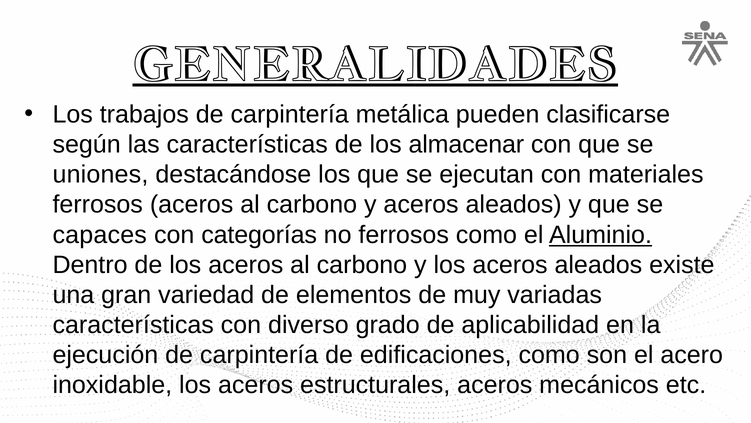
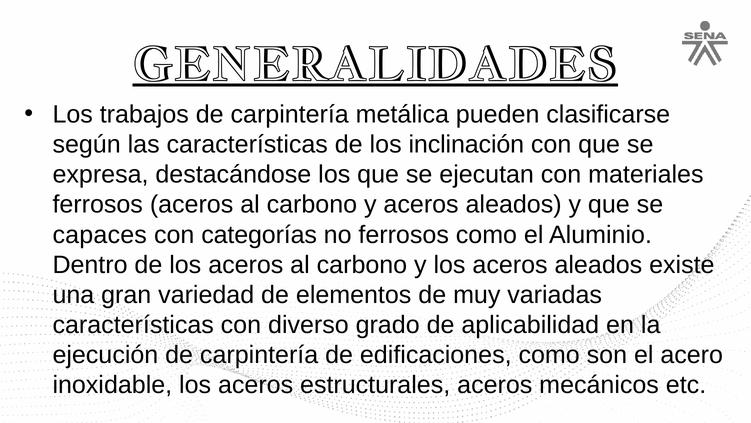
almacenar: almacenar -> inclinación (466, 144)
uniones: uniones -> expresa (101, 174)
Aluminio underline: present -> none (601, 234)
